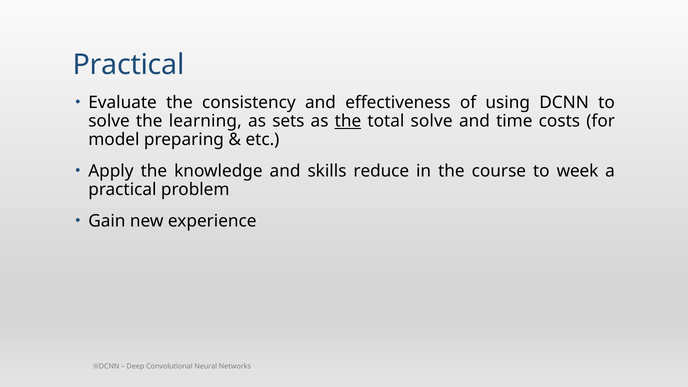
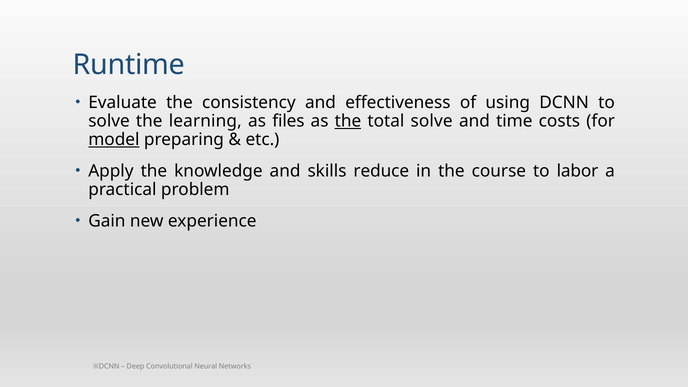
Practical: Practical -> Runtime (129, 65)
sets: sets -> files (288, 121)
model underline: none -> present (114, 140)
week: week -> labor (577, 171)
